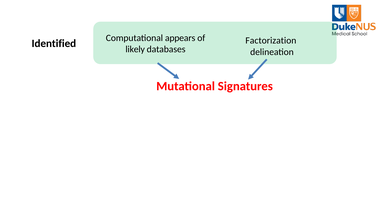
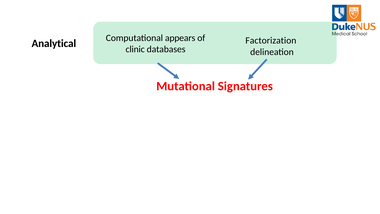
Identified: Identified -> Analytical (54, 44)
likely: likely -> clinic (135, 49)
